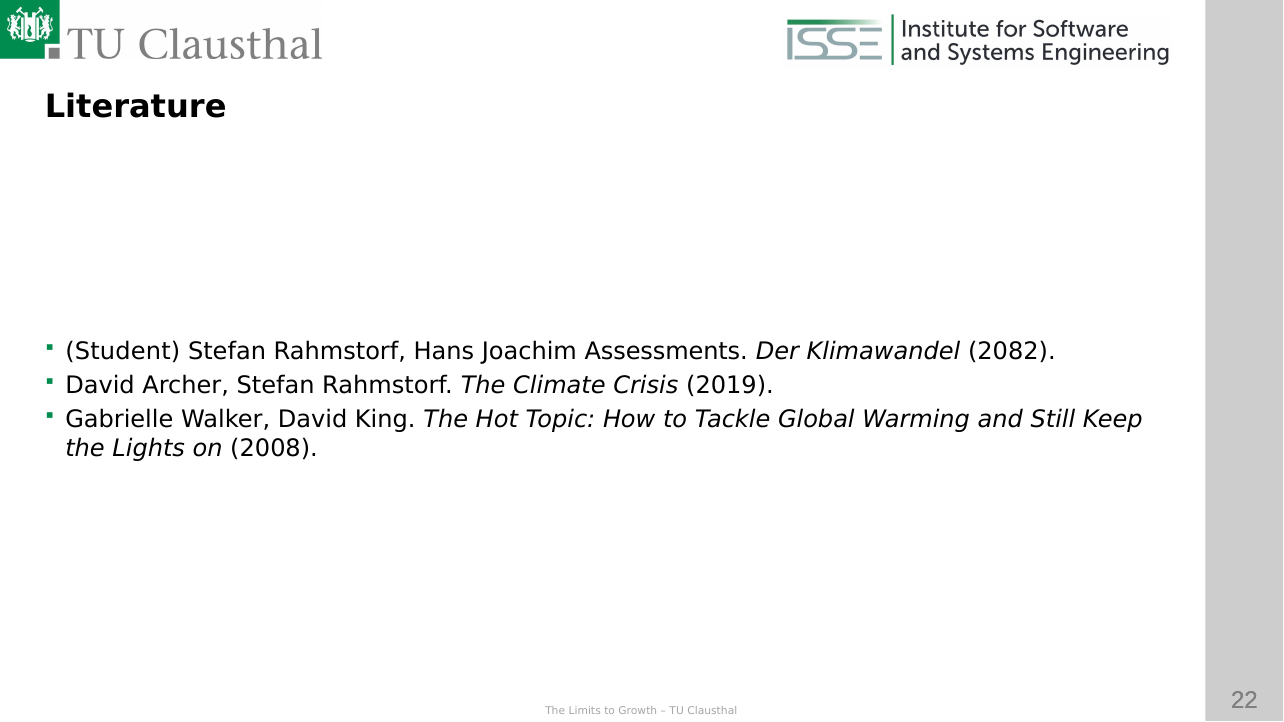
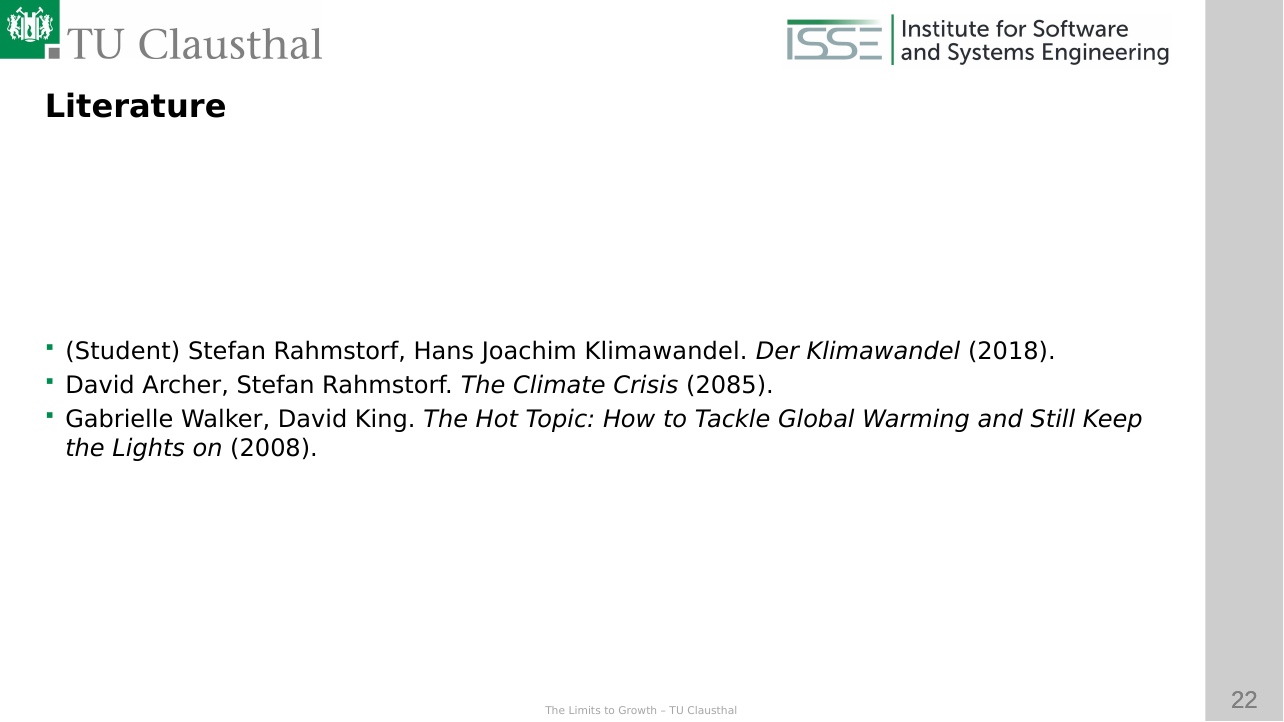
Joachim Assessments: Assessments -> Klimawandel (666, 352)
2082: 2082 -> 2018 (1012, 352)
2019: 2019 -> 2085 (730, 386)
